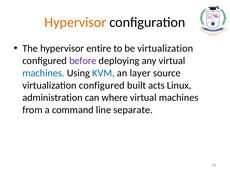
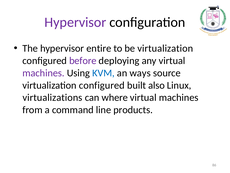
Hypervisor colour: orange -> purple (75, 22)
machines colour: blue -> purple (43, 73)
layer: layer -> ways (140, 73)
acts: acts -> also (157, 85)
administration: administration -> virtualizations (52, 97)
separate: separate -> products (133, 110)
